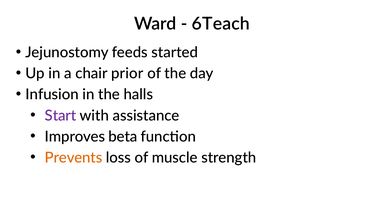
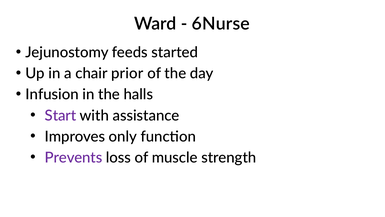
6Teach: 6Teach -> 6Nurse (221, 24)
beta: beta -> only (123, 136)
Prevents colour: orange -> purple (73, 157)
